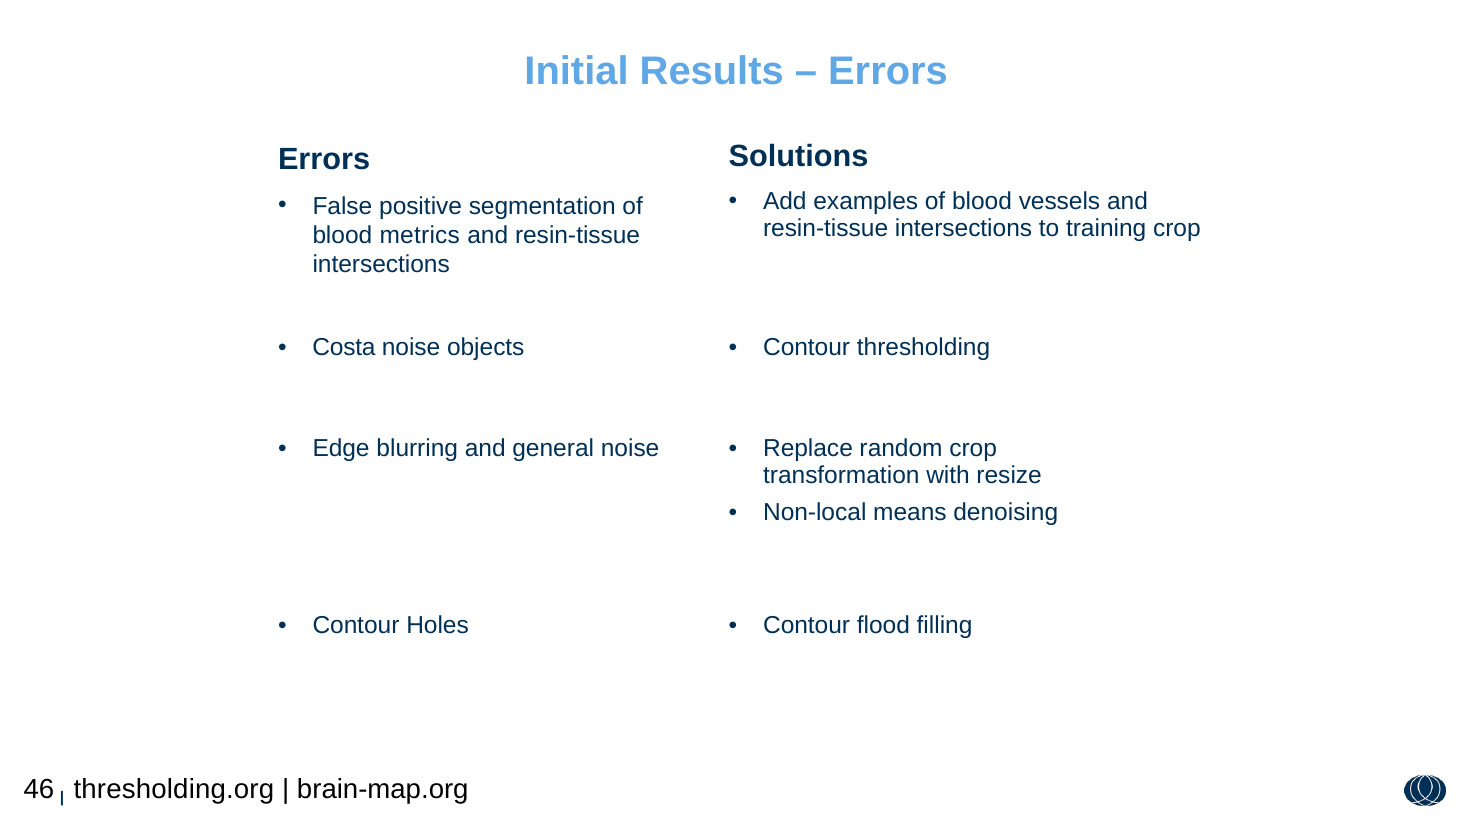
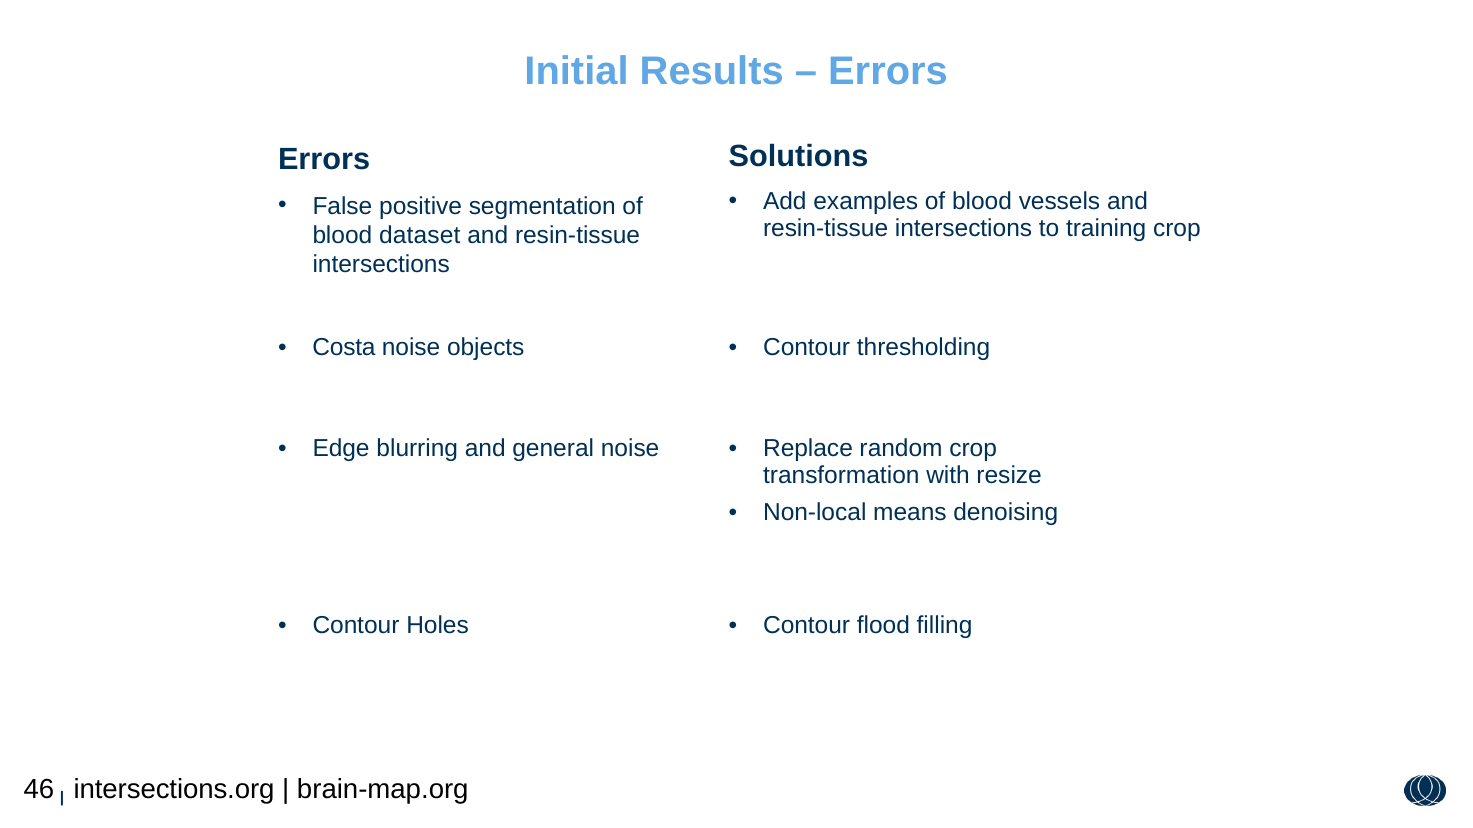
metrics: metrics -> dataset (420, 236)
thresholding.org: thresholding.org -> intersections.org (174, 790)
